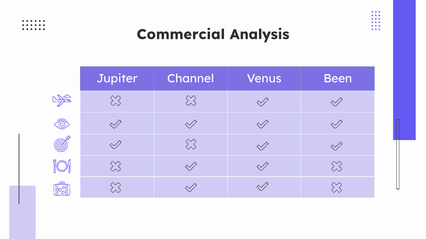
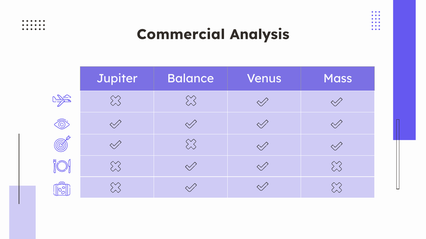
Channel: Channel -> Balance (191, 79)
Been: Been -> Mass (338, 79)
